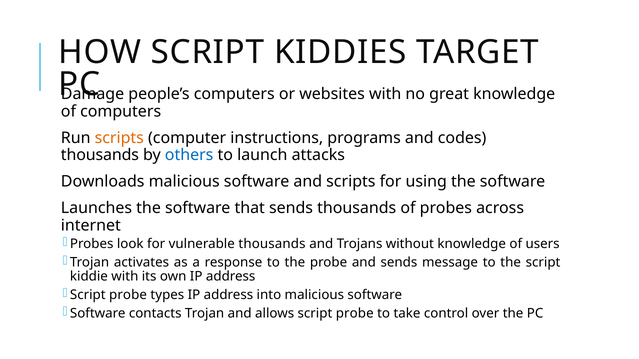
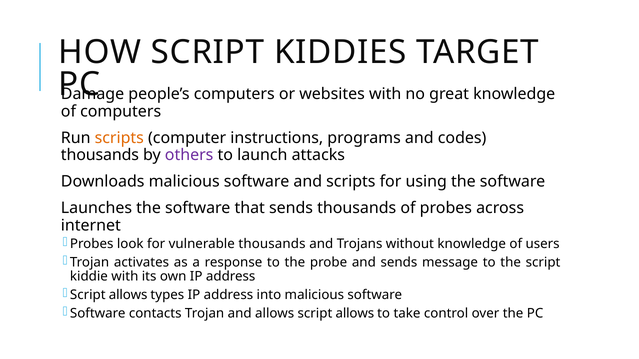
others colour: blue -> purple (189, 155)
probe: probe -> allows (128, 295)
allows script probe: probe -> allows (355, 314)
